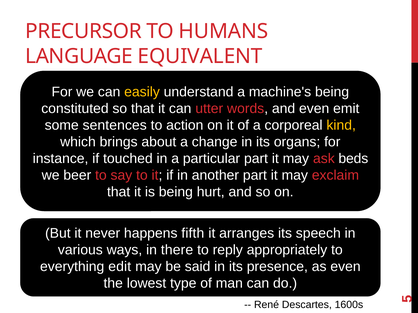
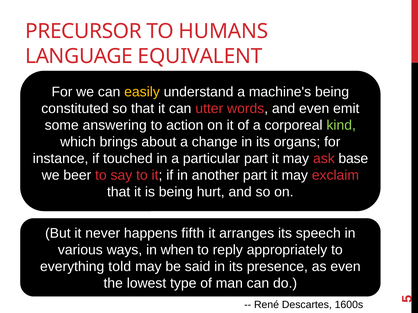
sentences: sentences -> answering (115, 125)
kind colour: yellow -> light green (341, 125)
beds: beds -> base (353, 159)
there: there -> when (177, 250)
edit: edit -> told (120, 267)
